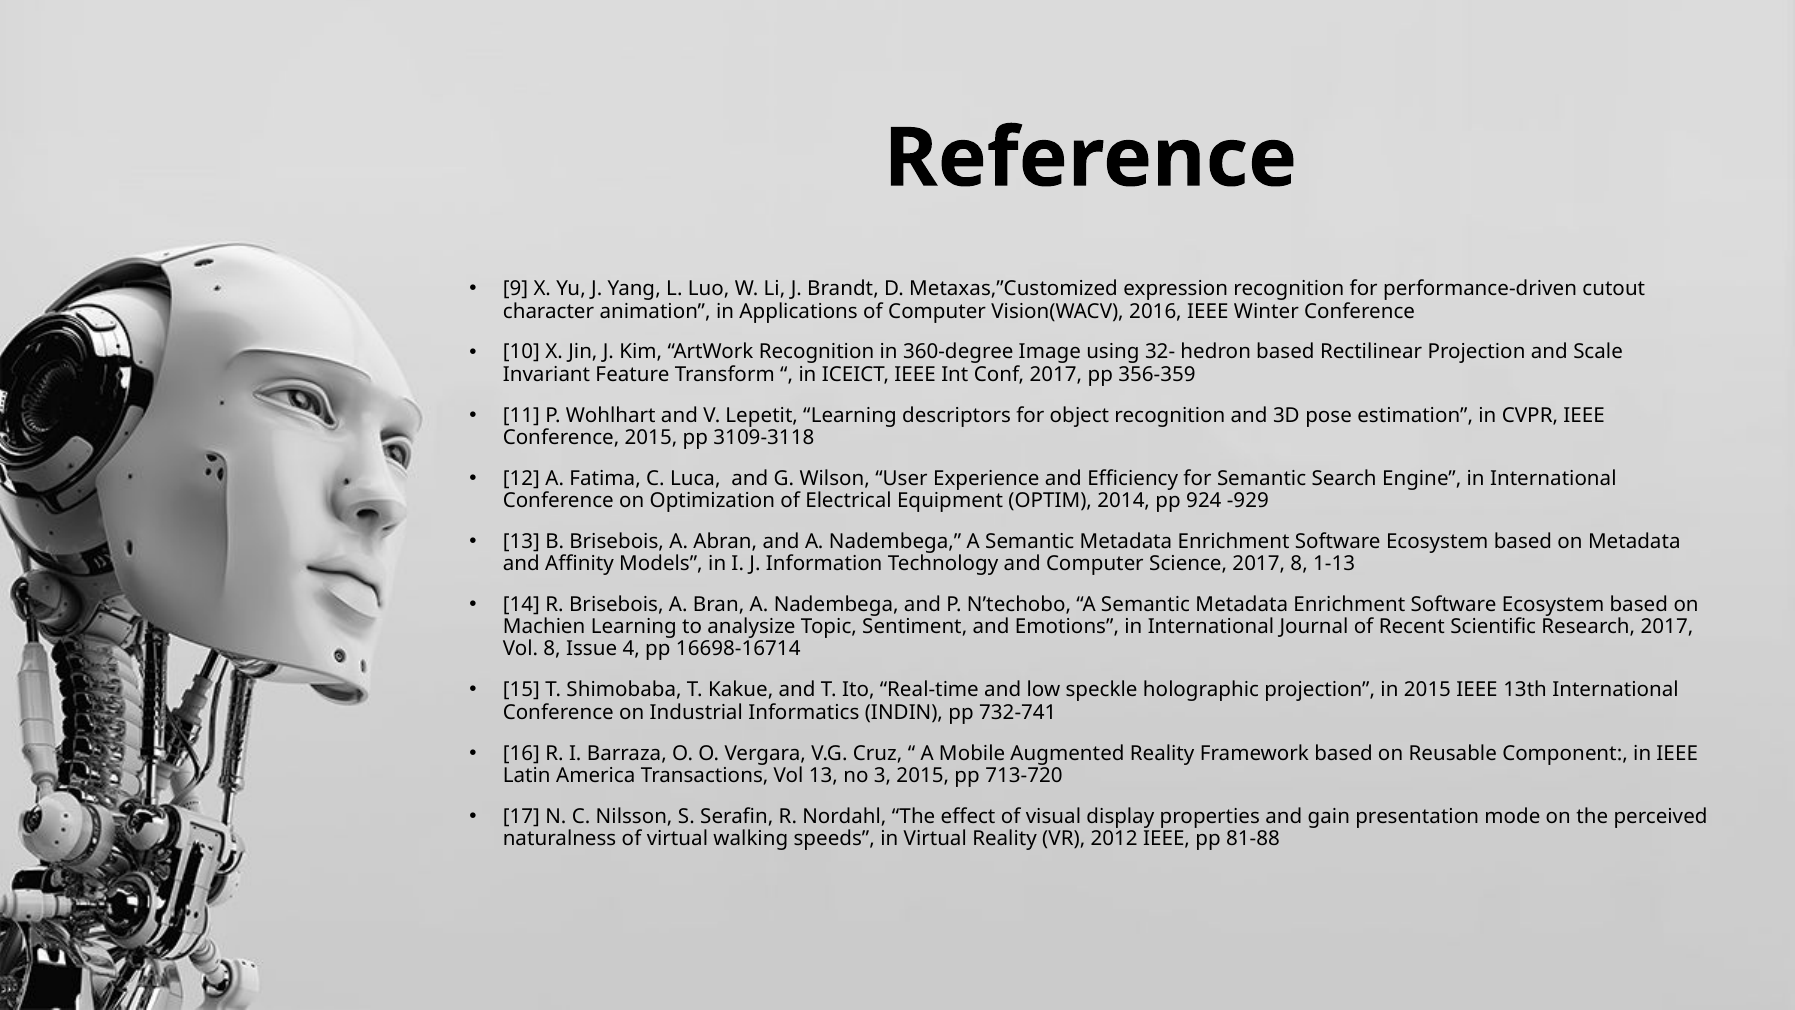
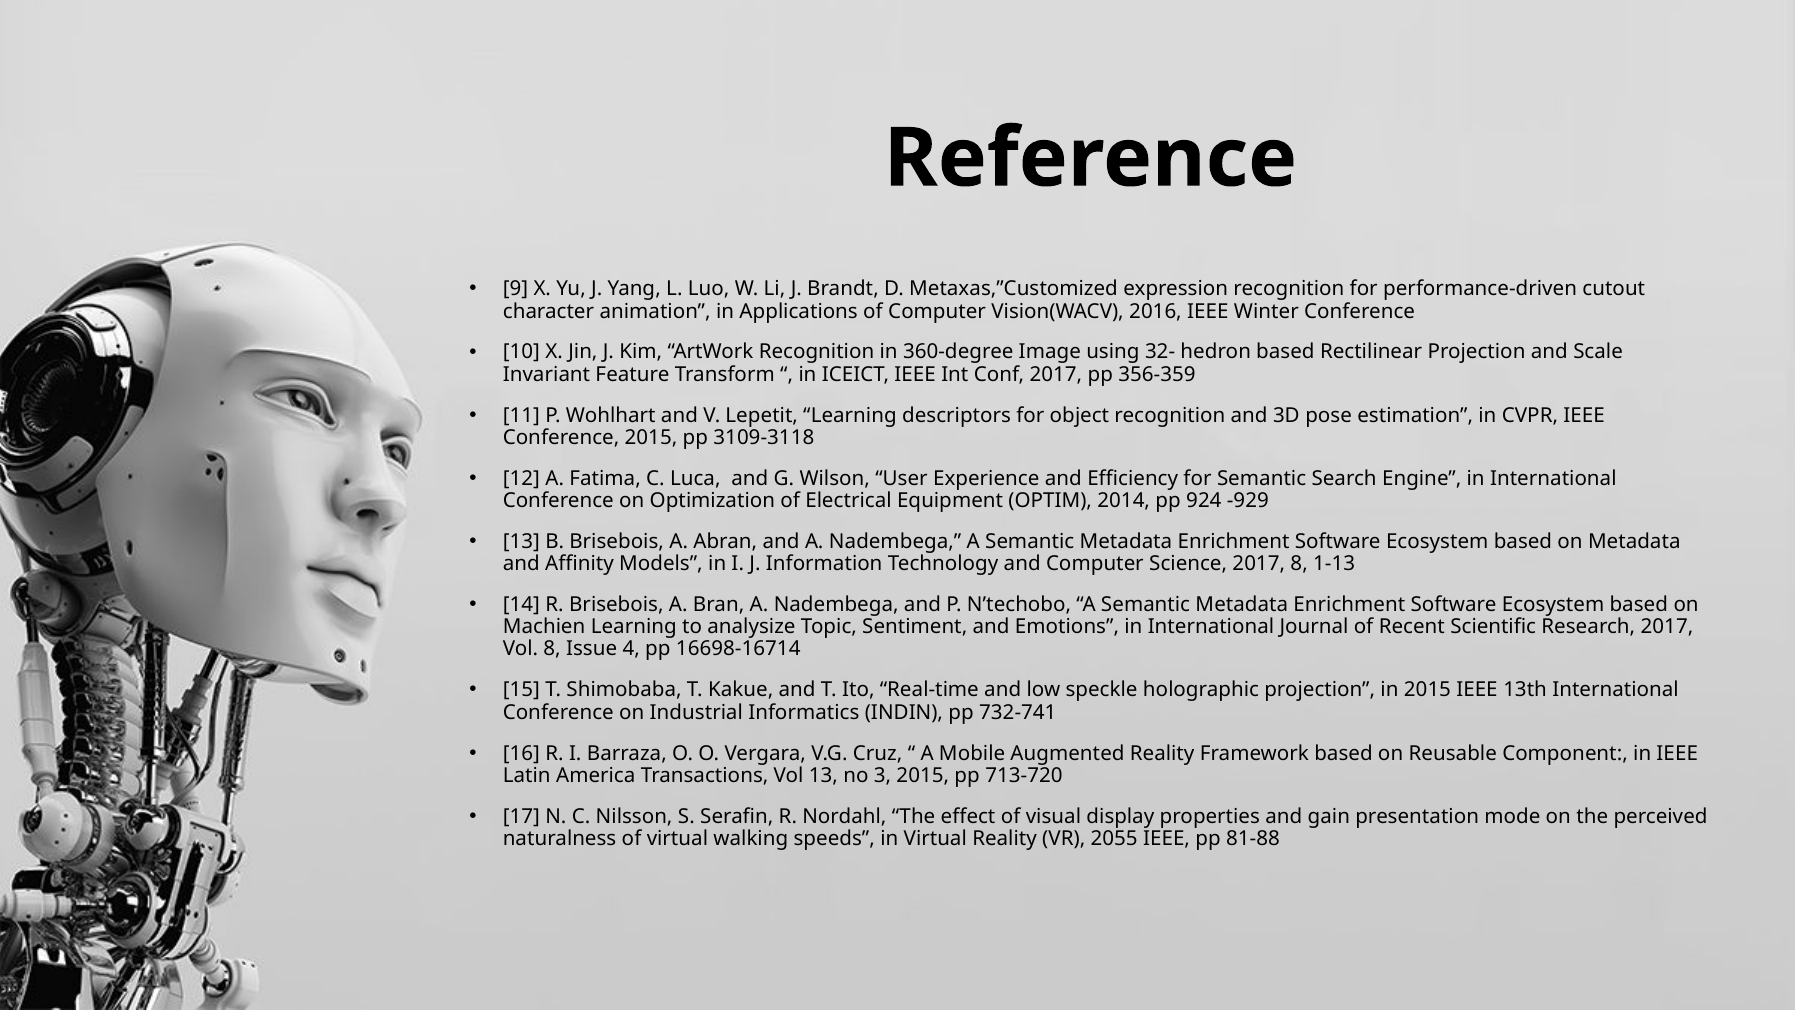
2012: 2012 -> 2055 (1114, 838)
